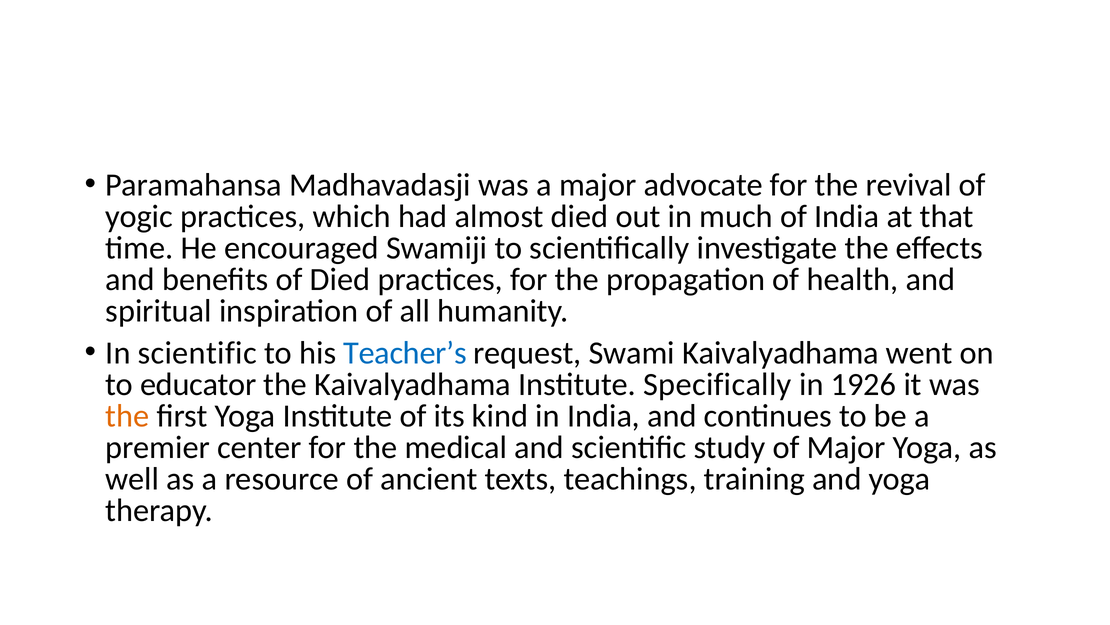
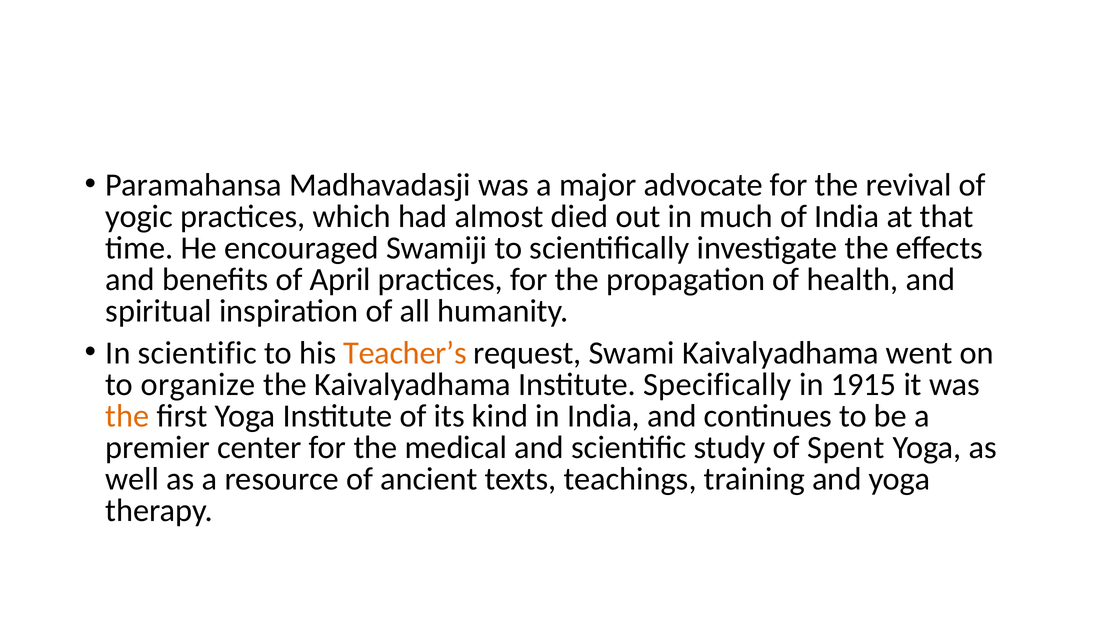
of Died: Died -> April (340, 279)
Teacher’s colour: blue -> orange (405, 353)
educator: educator -> organize (198, 384)
1926: 1926 -> 1915 (864, 384)
of Major: Major -> Spent (846, 447)
